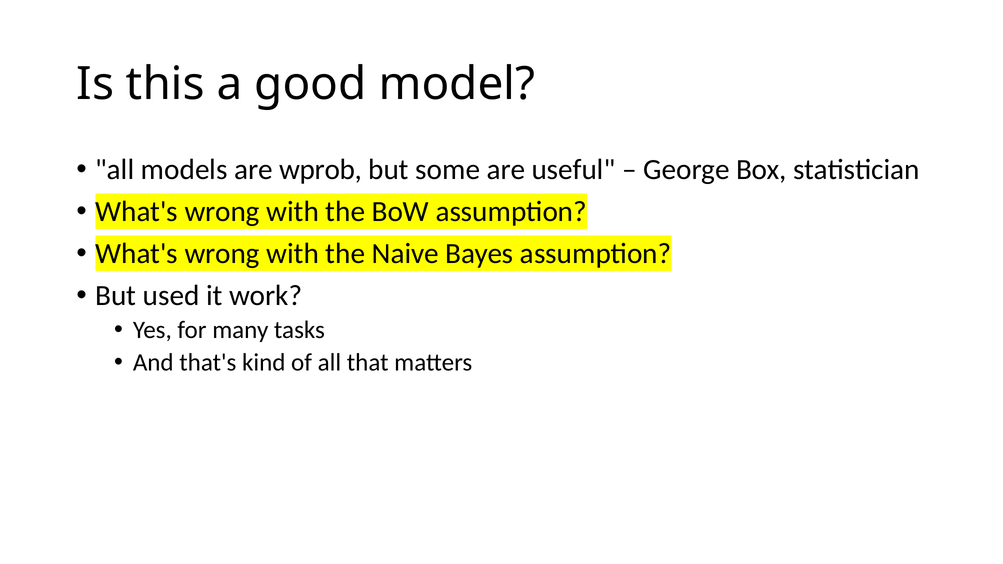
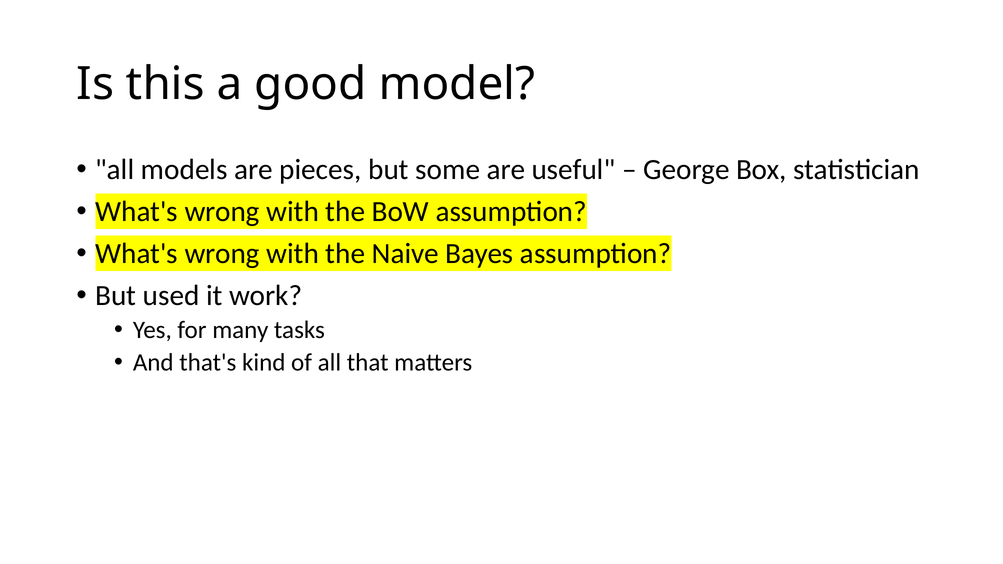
wprob: wprob -> pieces (320, 170)
